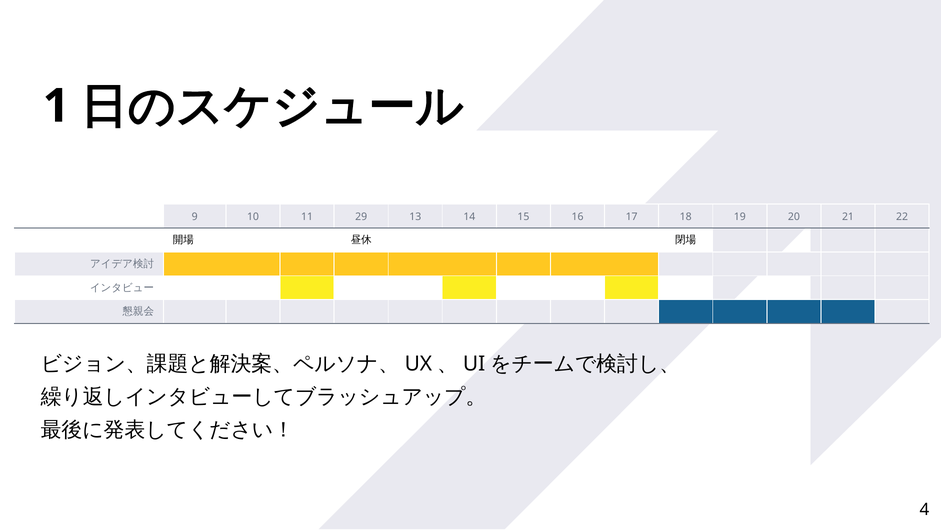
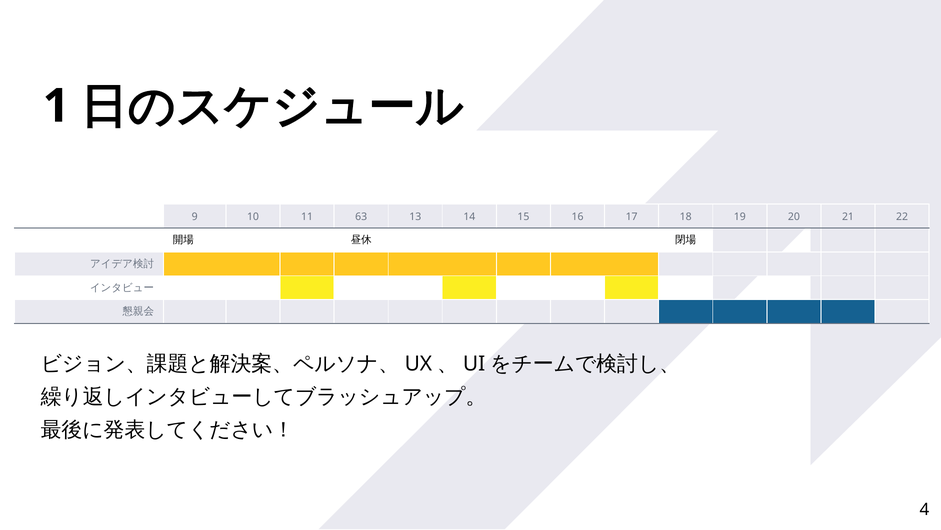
29: 29 -> 63 (361, 216)
